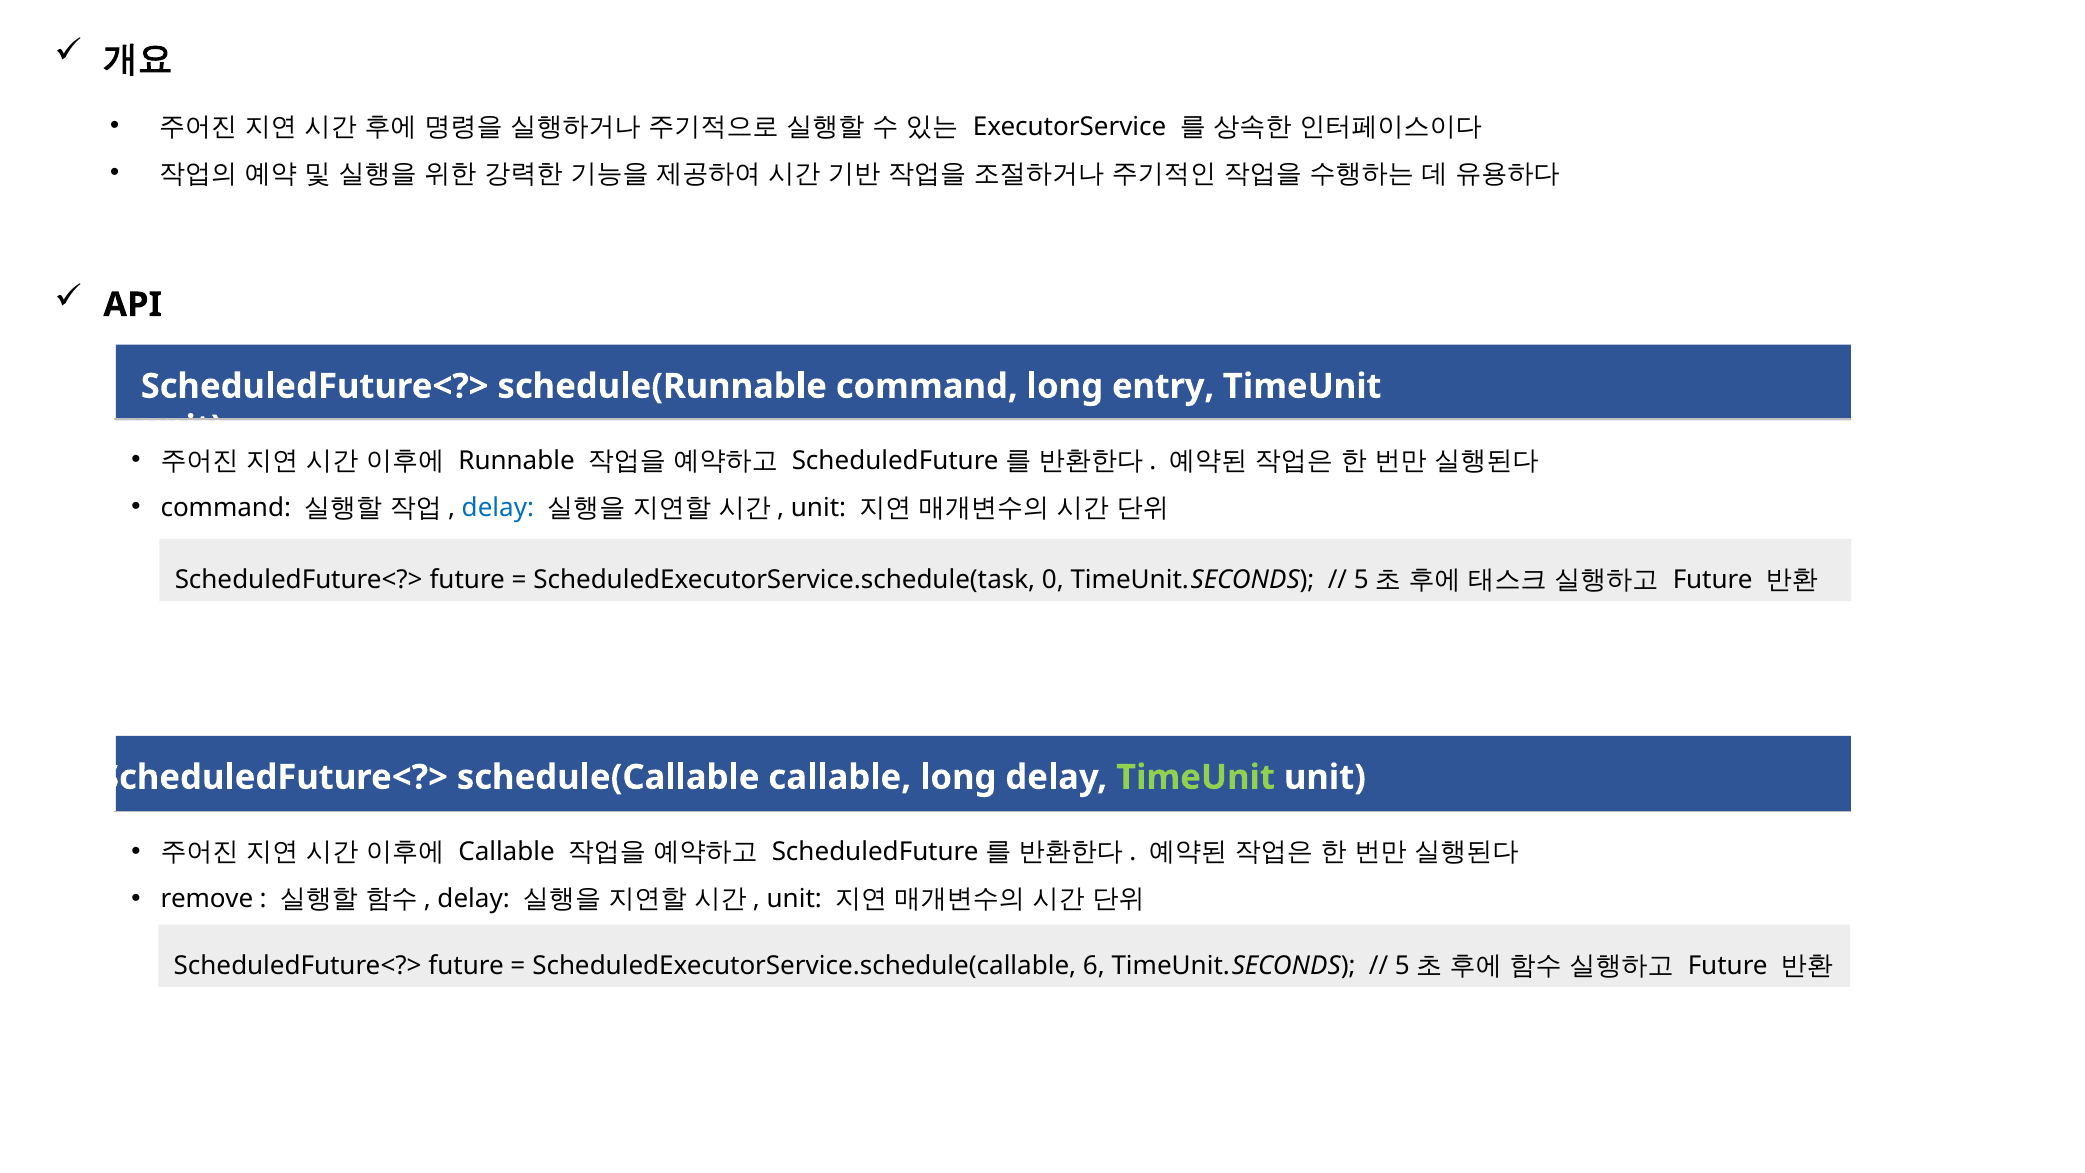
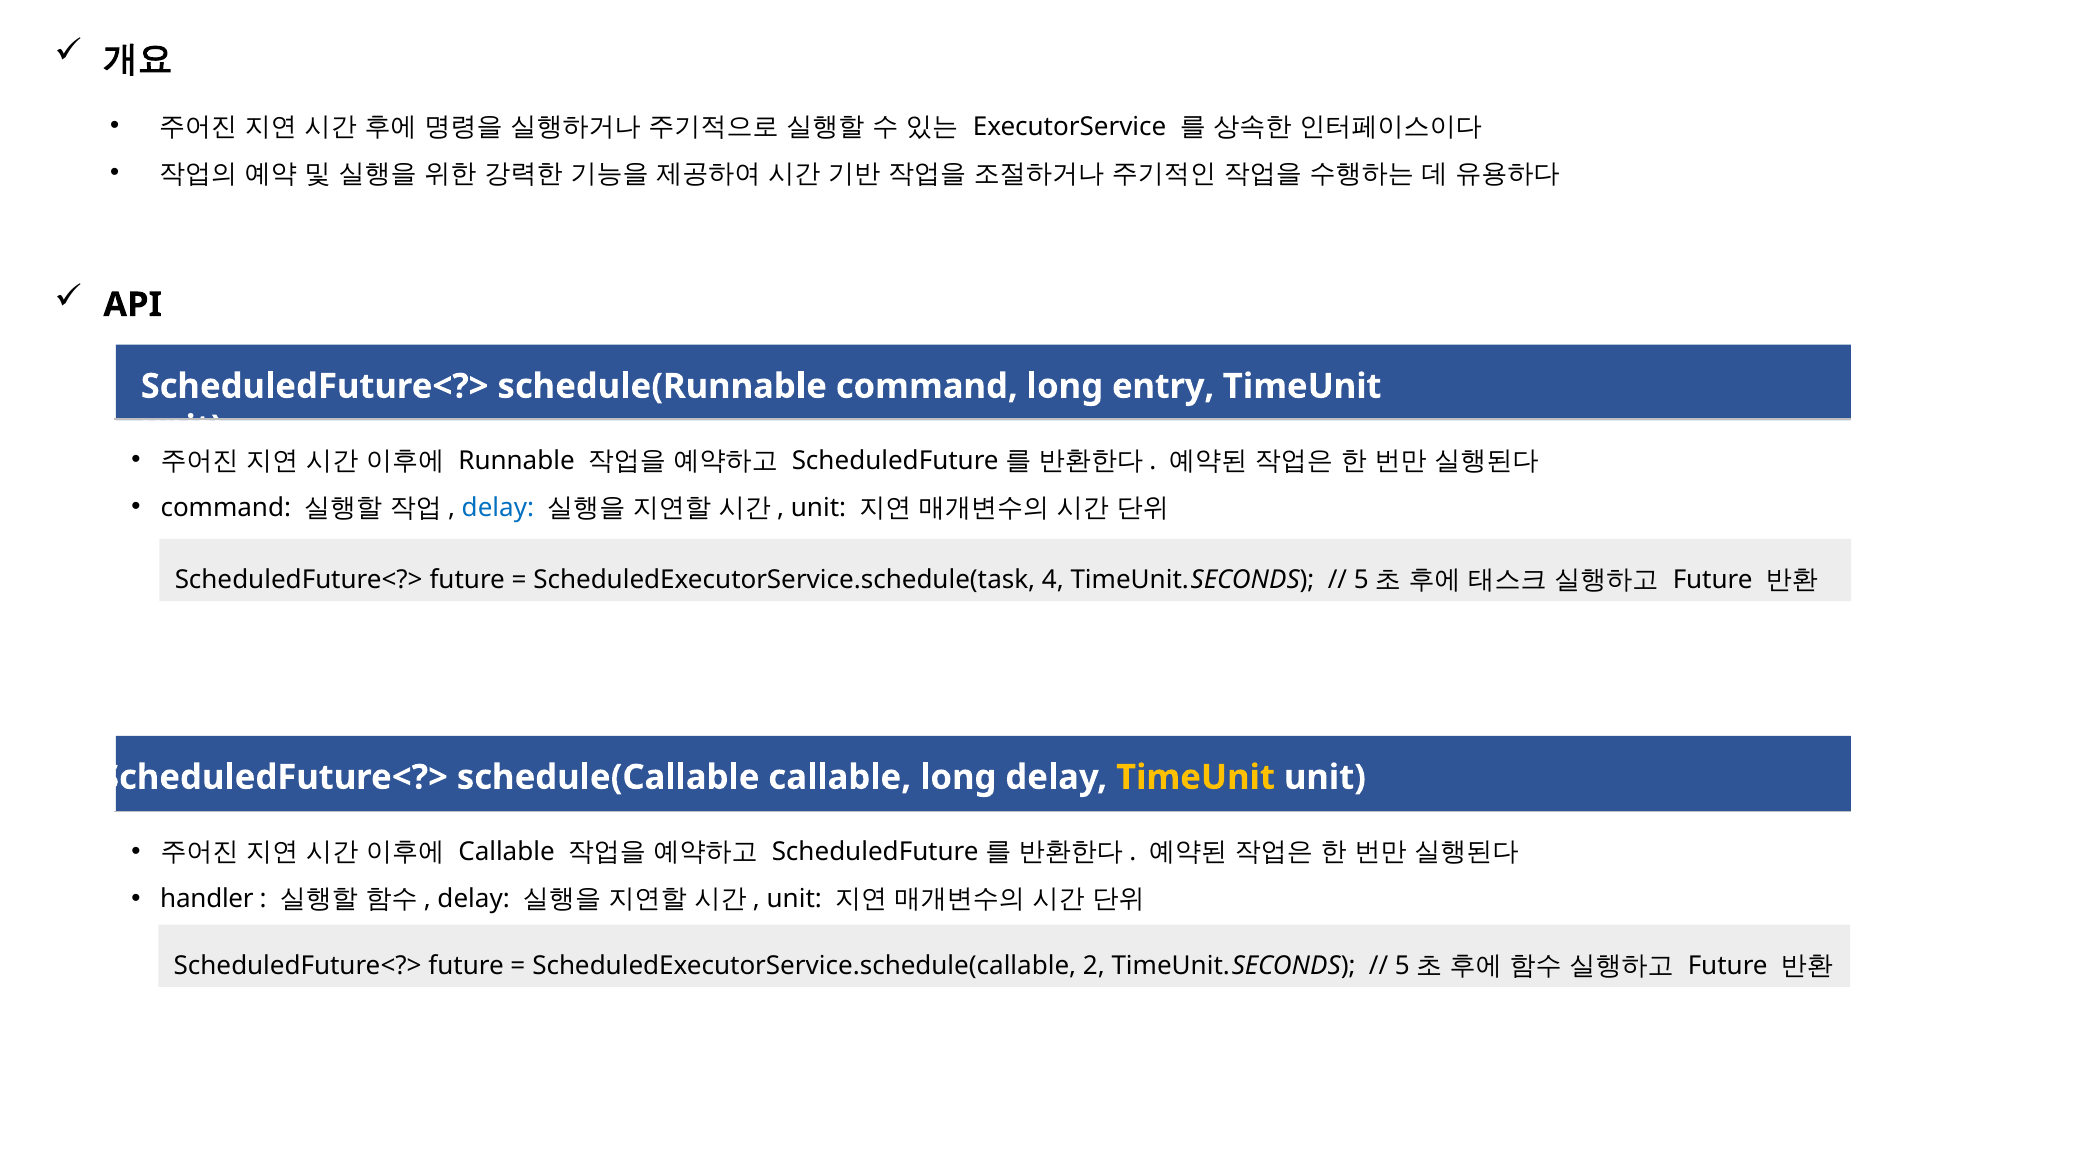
0: 0 -> 4 (1053, 580)
TimeUnit colour: light green -> yellow (1196, 777)
remove: remove -> handler (207, 899)
6: 6 -> 2 (1094, 965)
